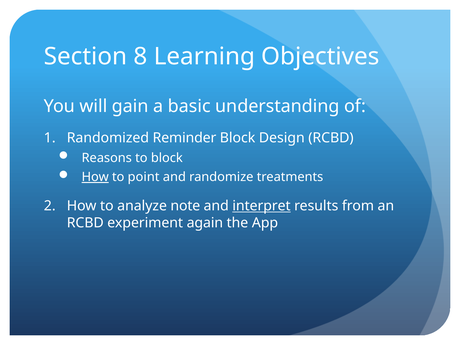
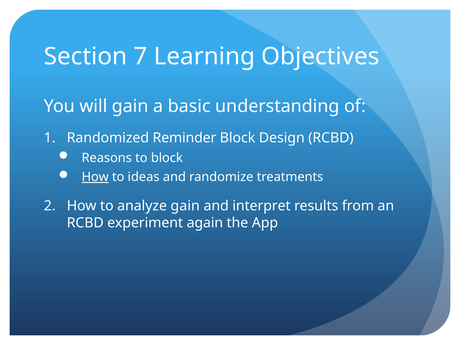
8: 8 -> 7 (140, 57)
point: point -> ideas (144, 177)
analyze note: note -> gain (185, 206)
interpret underline: present -> none (261, 206)
